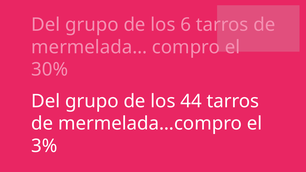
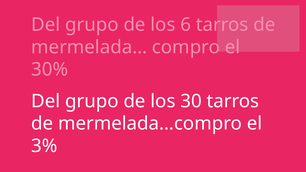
44: 44 -> 30 (191, 101)
